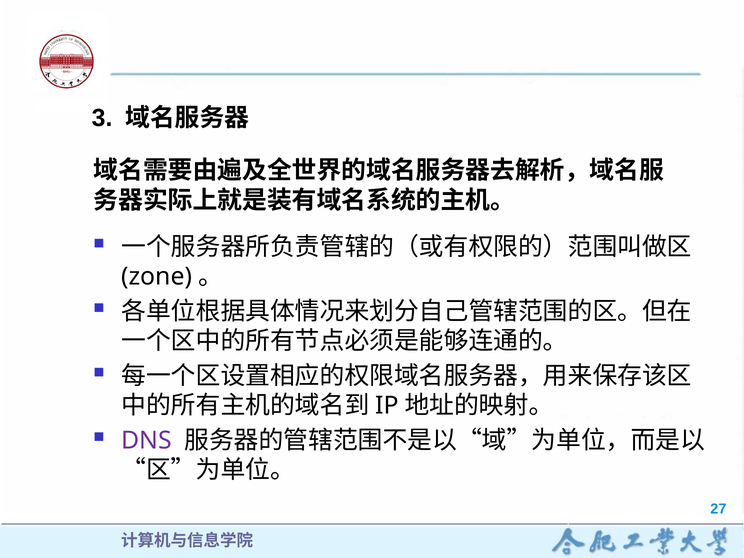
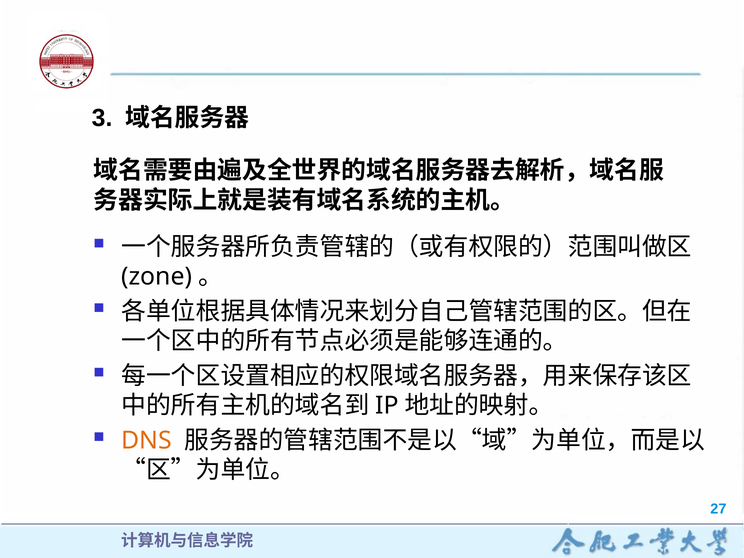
DNS colour: purple -> orange (147, 440)
